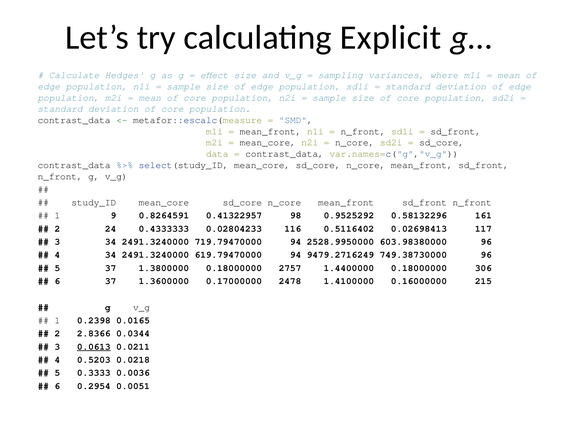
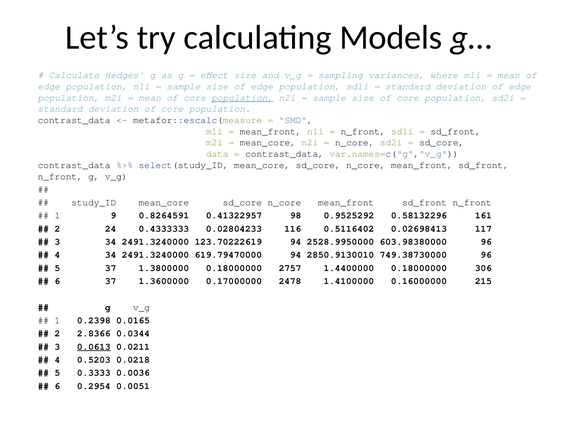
Explicit: Explicit -> Models (391, 37)
population underline: none -> present (242, 98)
719.79470000: 719.79470000 -> 123.70222619 (228, 242)
9479.2716249: 9479.2716249 -> 2850.9130010 (340, 255)
